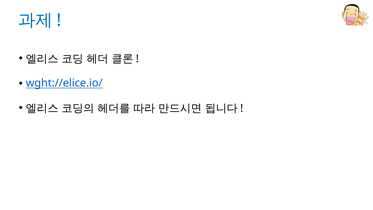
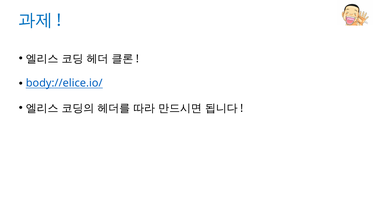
wght://elice.io/: wght://elice.io/ -> body://elice.io/ (64, 83)
